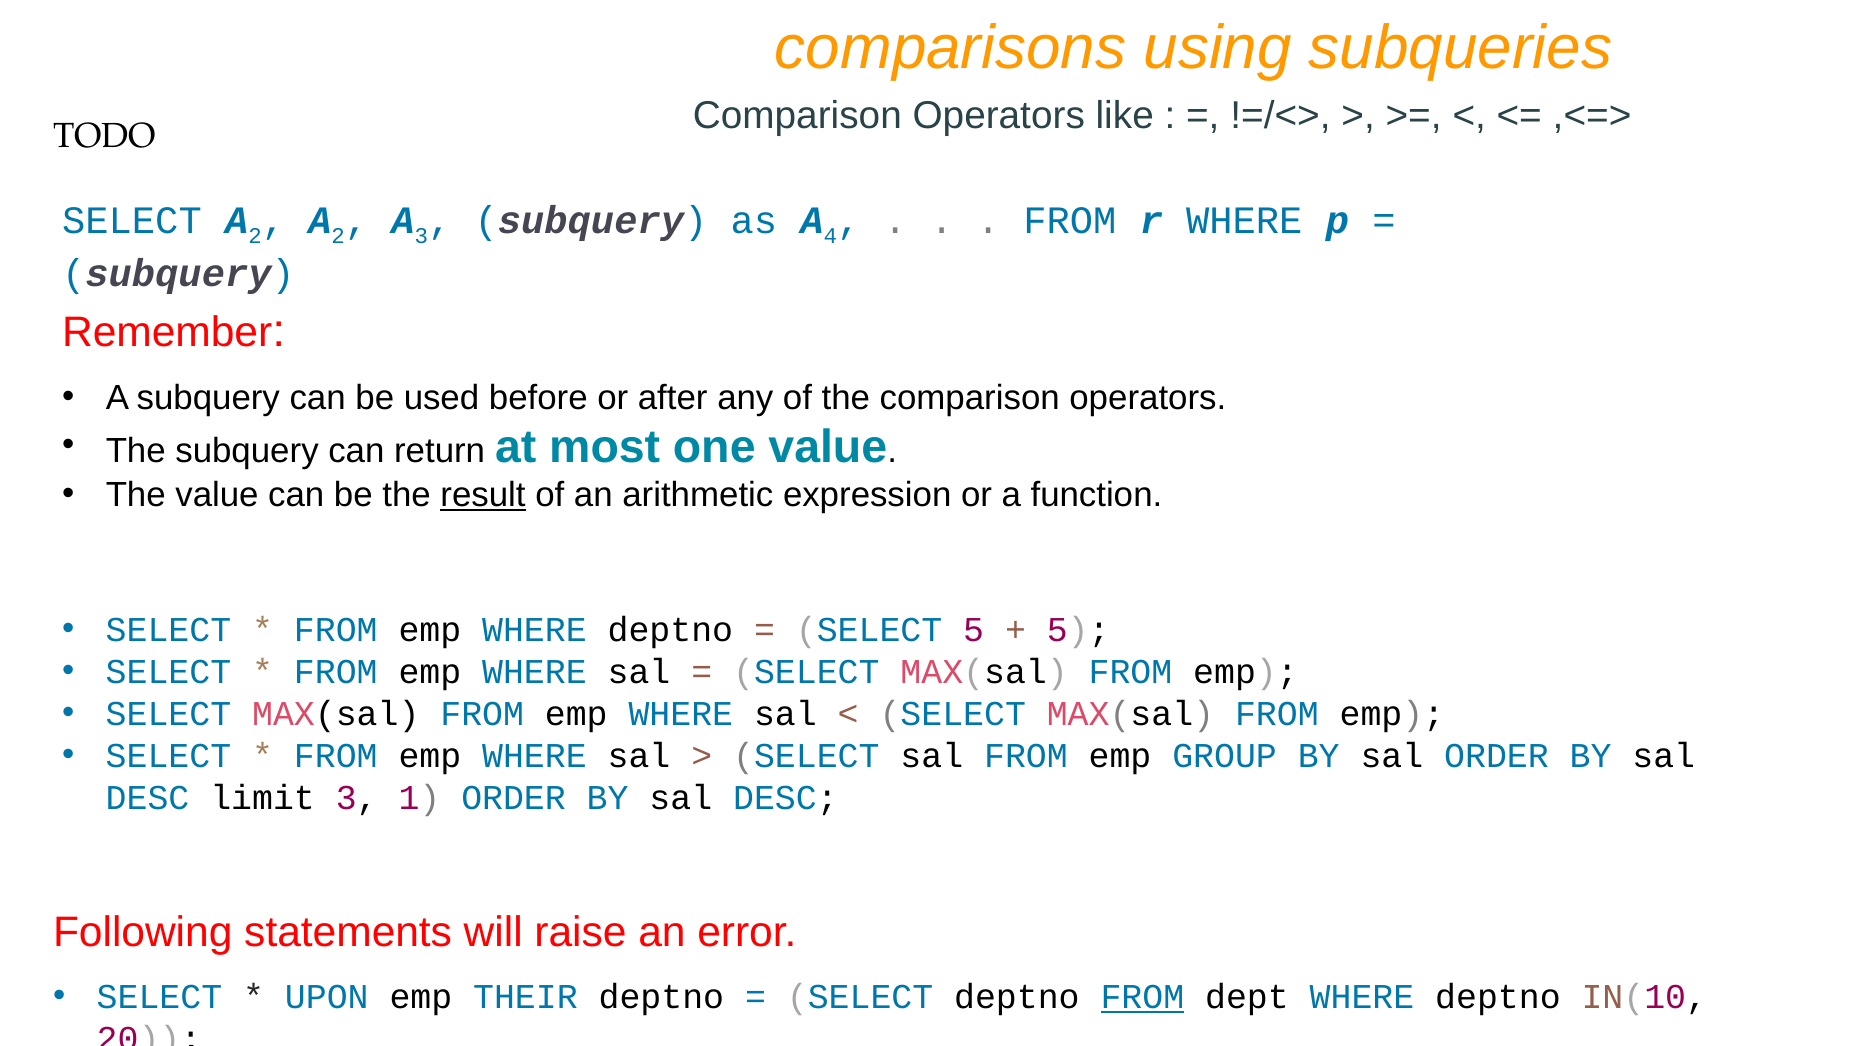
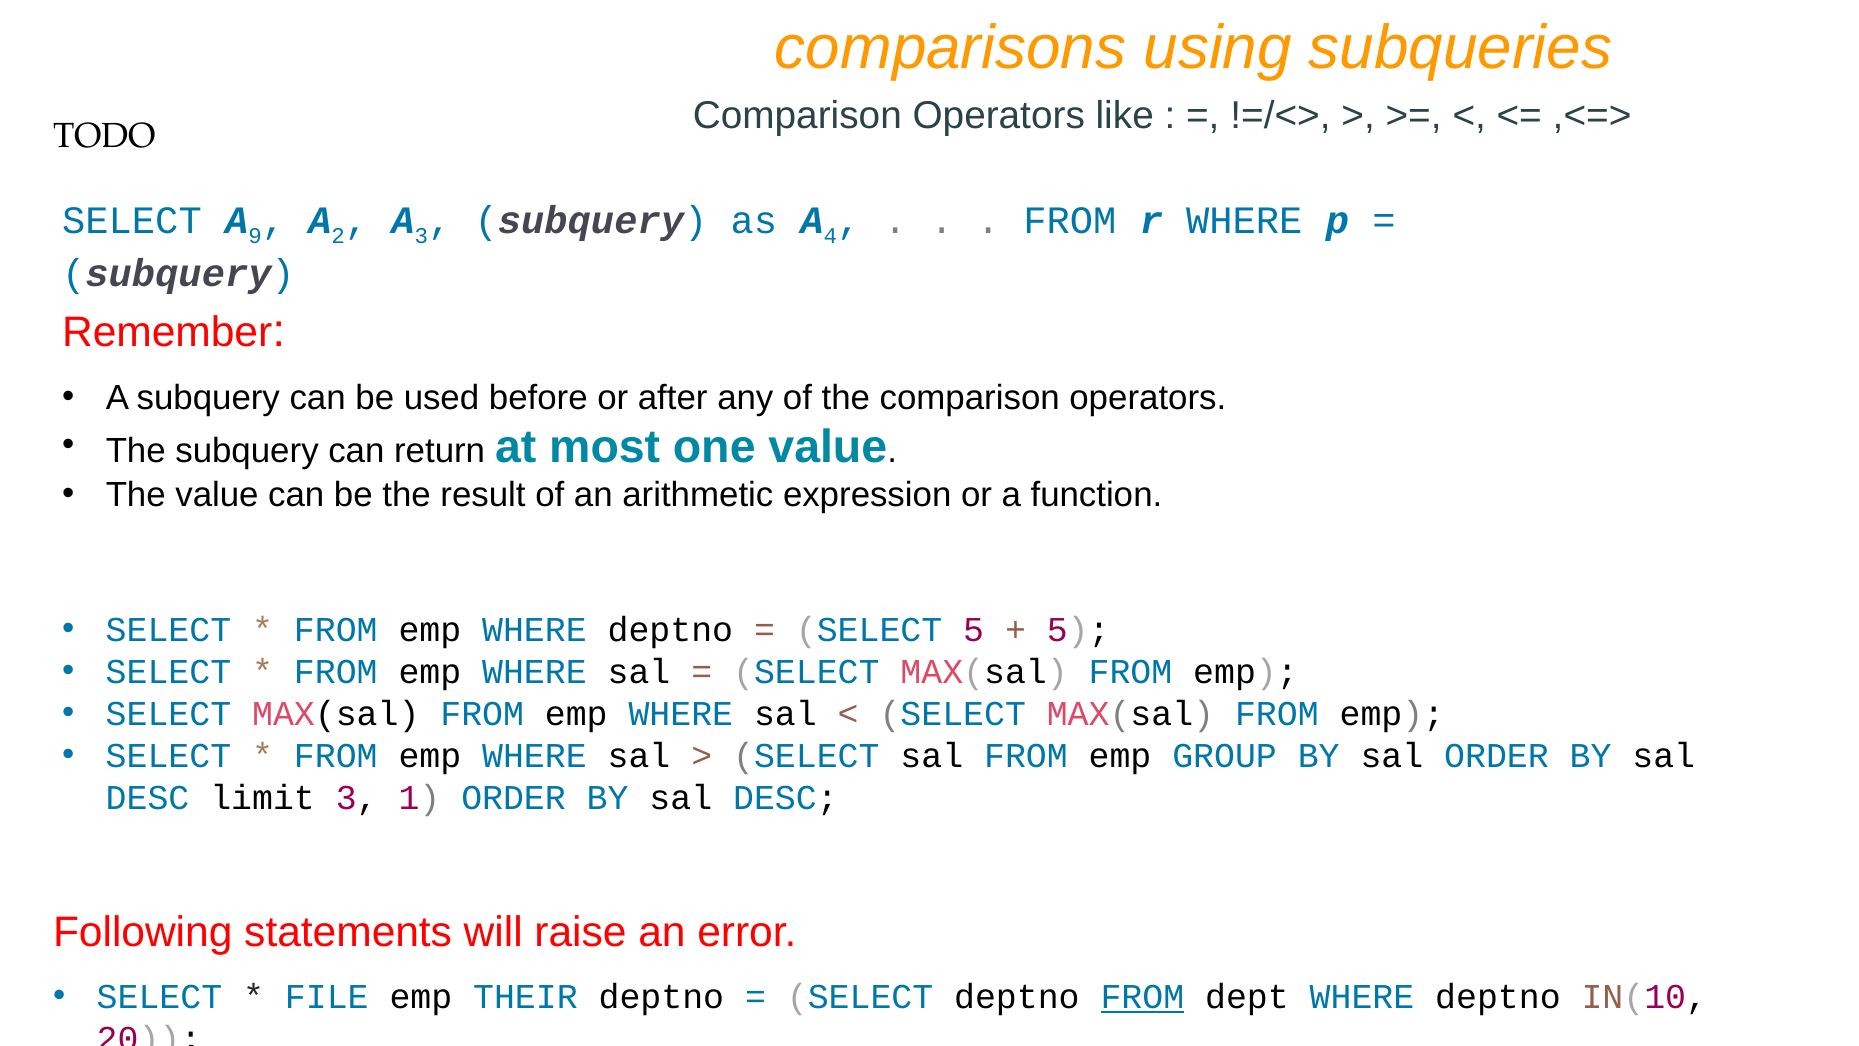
SELECT A 2: 2 -> 9 (255, 236)
result underline: present -> none (483, 495)
UPON: UPON -> FILE (327, 996)
